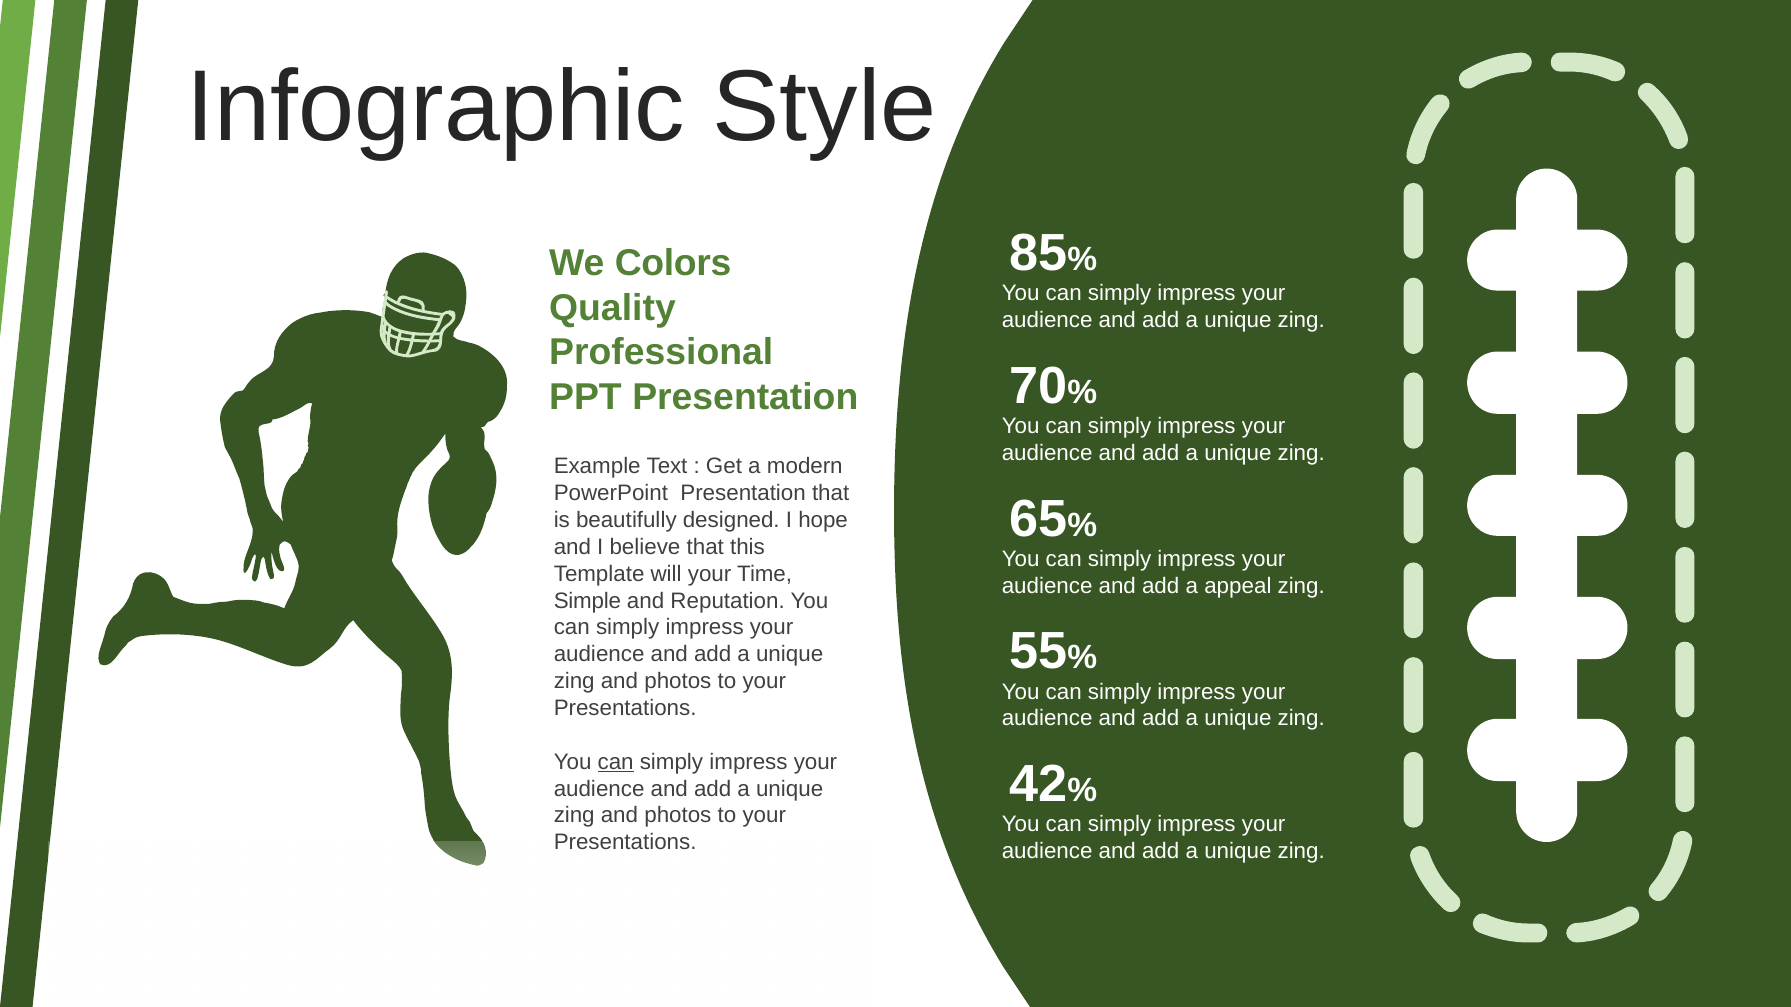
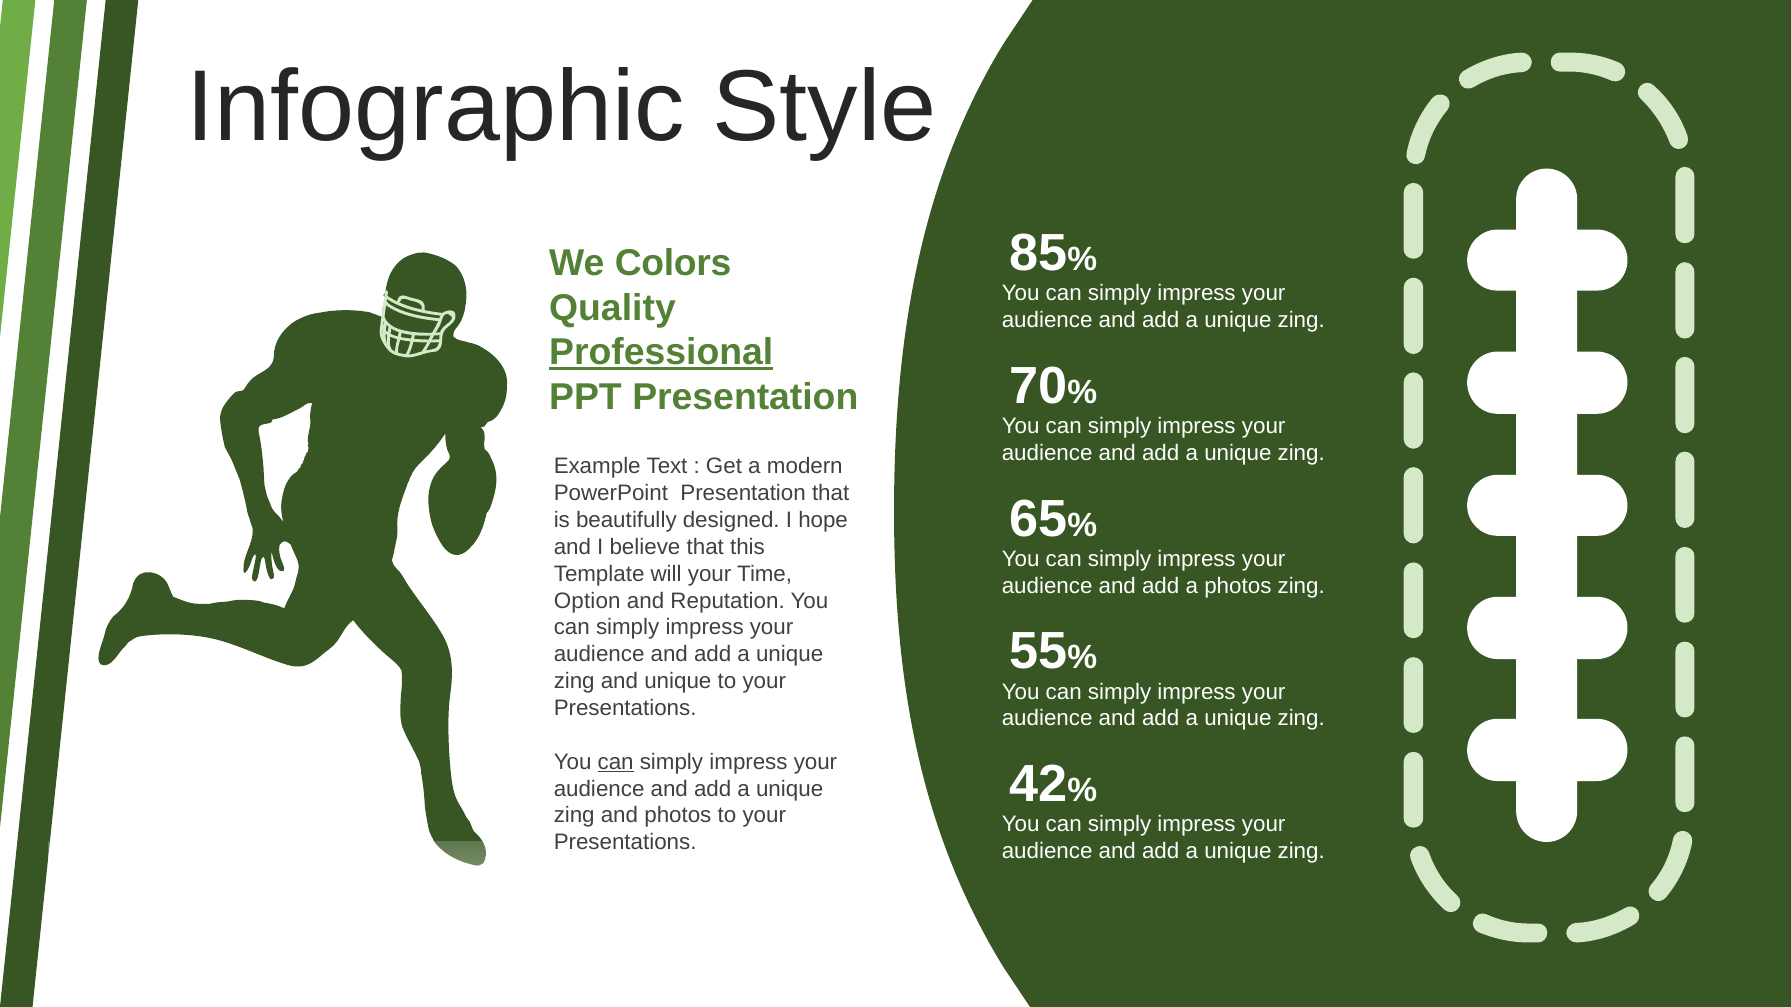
Professional underline: none -> present (661, 353)
a appeal: appeal -> photos (1238, 586)
Simple: Simple -> Option (587, 601)
photos: photos -> unique (678, 682)
